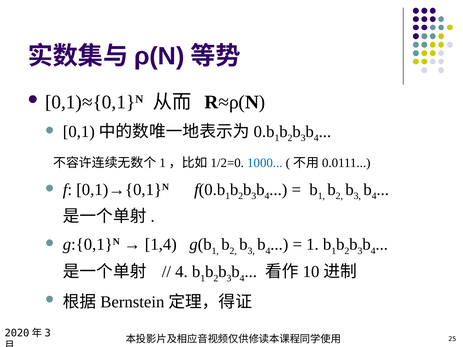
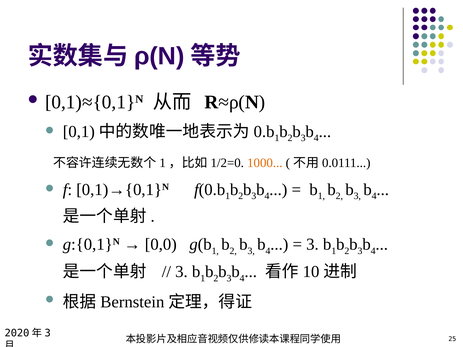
1000 colour: blue -> orange (265, 163)
1,4: 1,4 -> 0,0 (161, 245)
1: 1 -> 3 (312, 245)
4: 4 -> 3 (181, 272)
